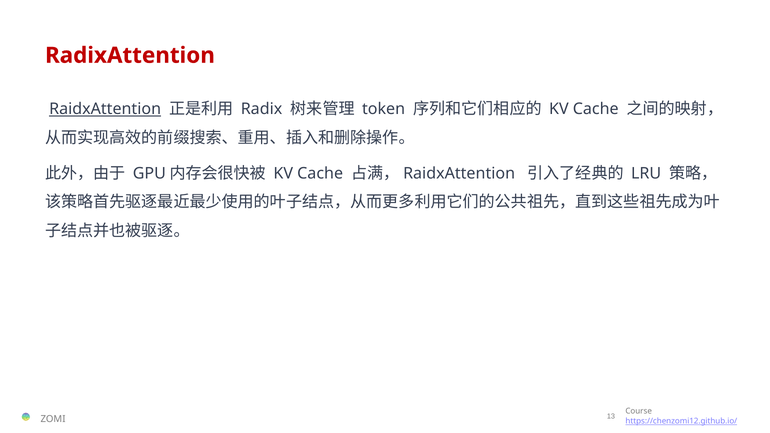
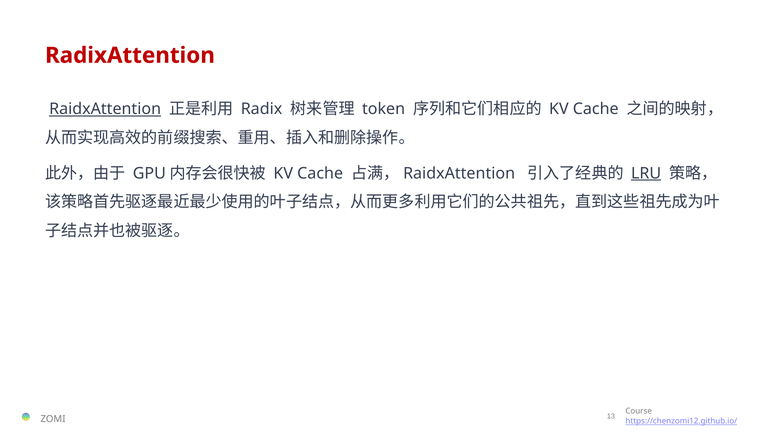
LRU underline: none -> present (646, 173)
